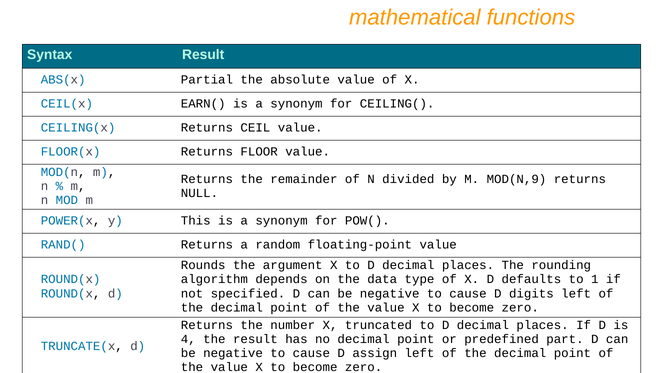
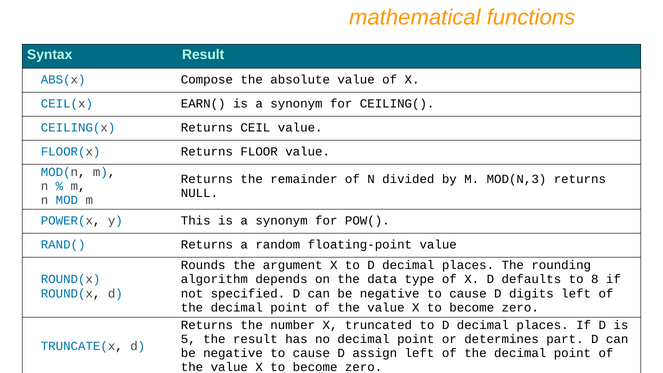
Partial: Partial -> Compose (207, 80)
MOD(N,9: MOD(N,9 -> MOD(N,3 (516, 179)
1: 1 -> 8 (595, 279)
4: 4 -> 5 (188, 339)
predefined: predefined -> determines (502, 339)
